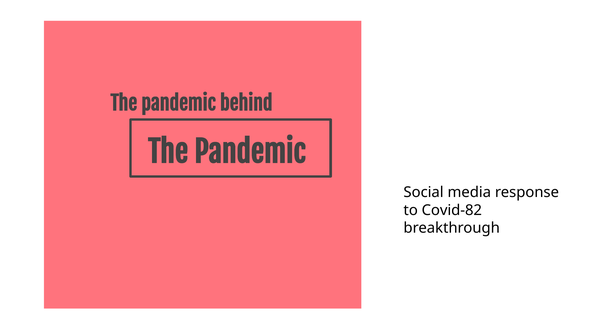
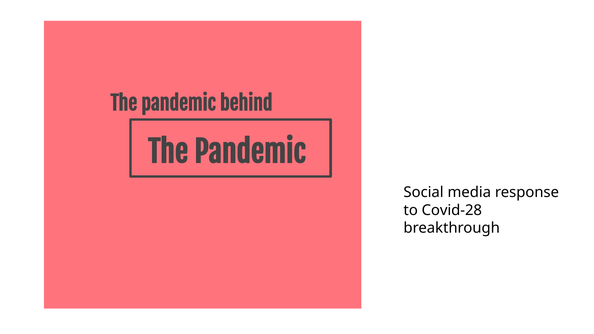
Covid-82: Covid-82 -> Covid-28 (452, 210)
